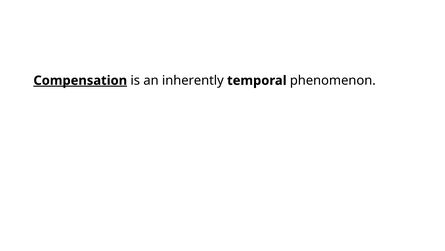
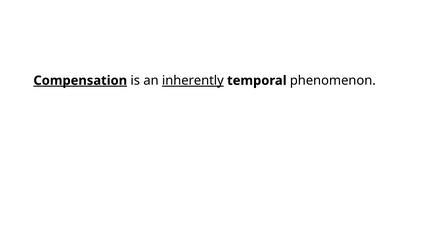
inherently underline: none -> present (193, 80)
